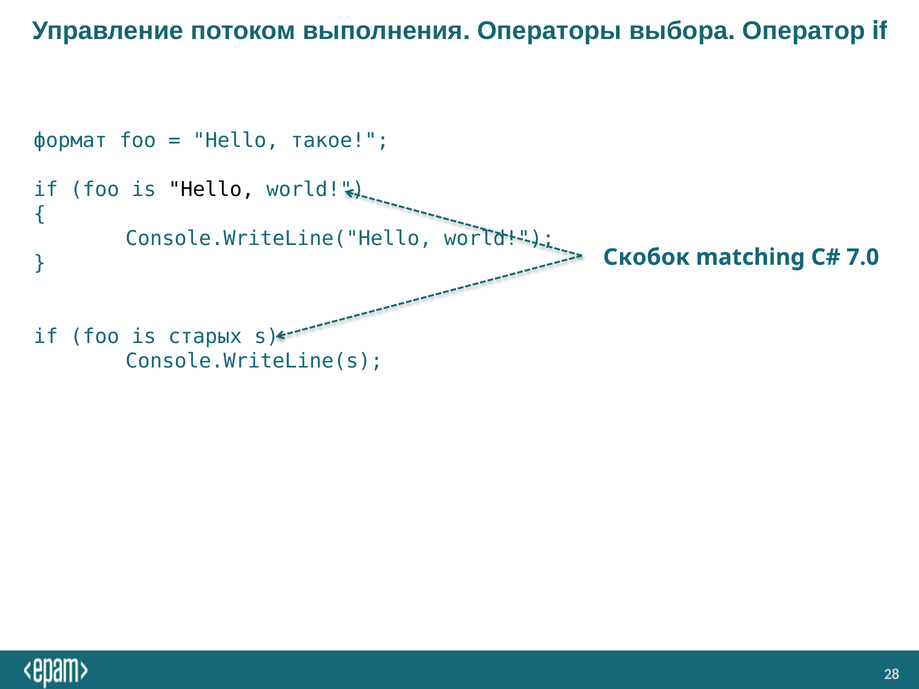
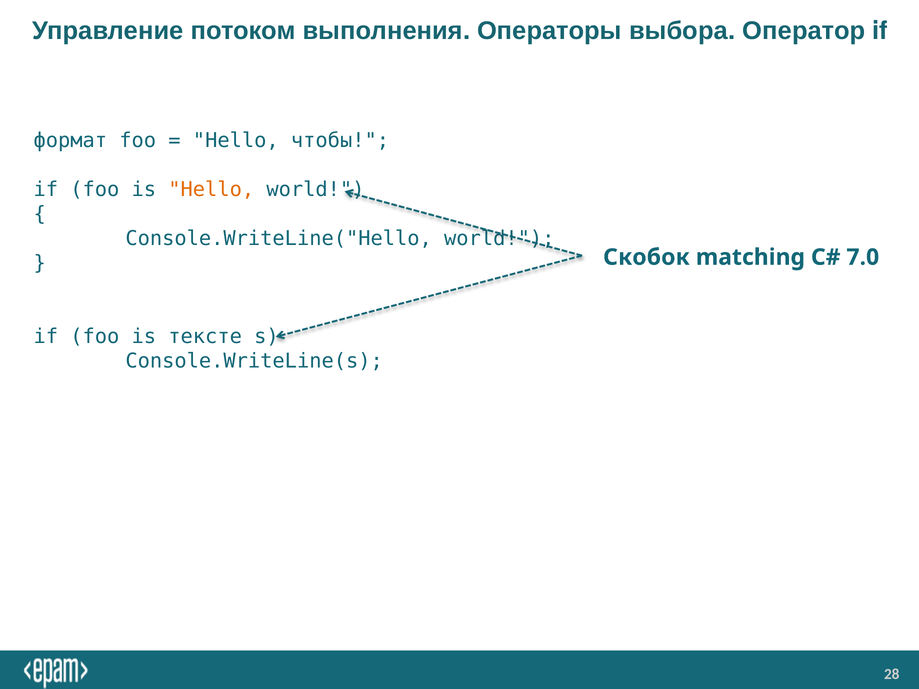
такое: такое -> чтобы (340, 141)
Hello colour: black -> orange (211, 190)
старых: старых -> тексте (205, 337)
